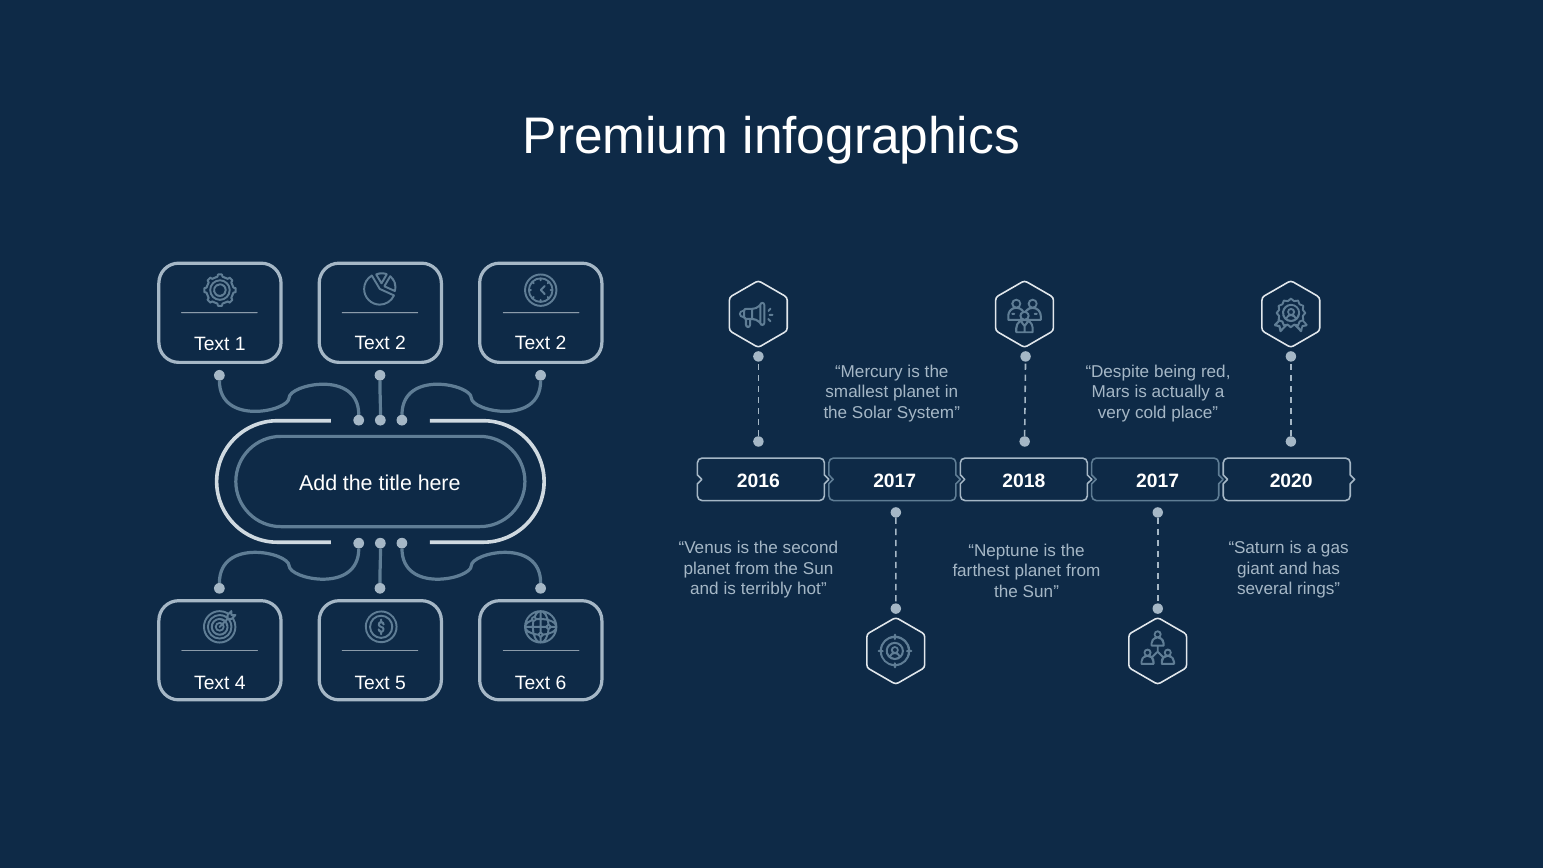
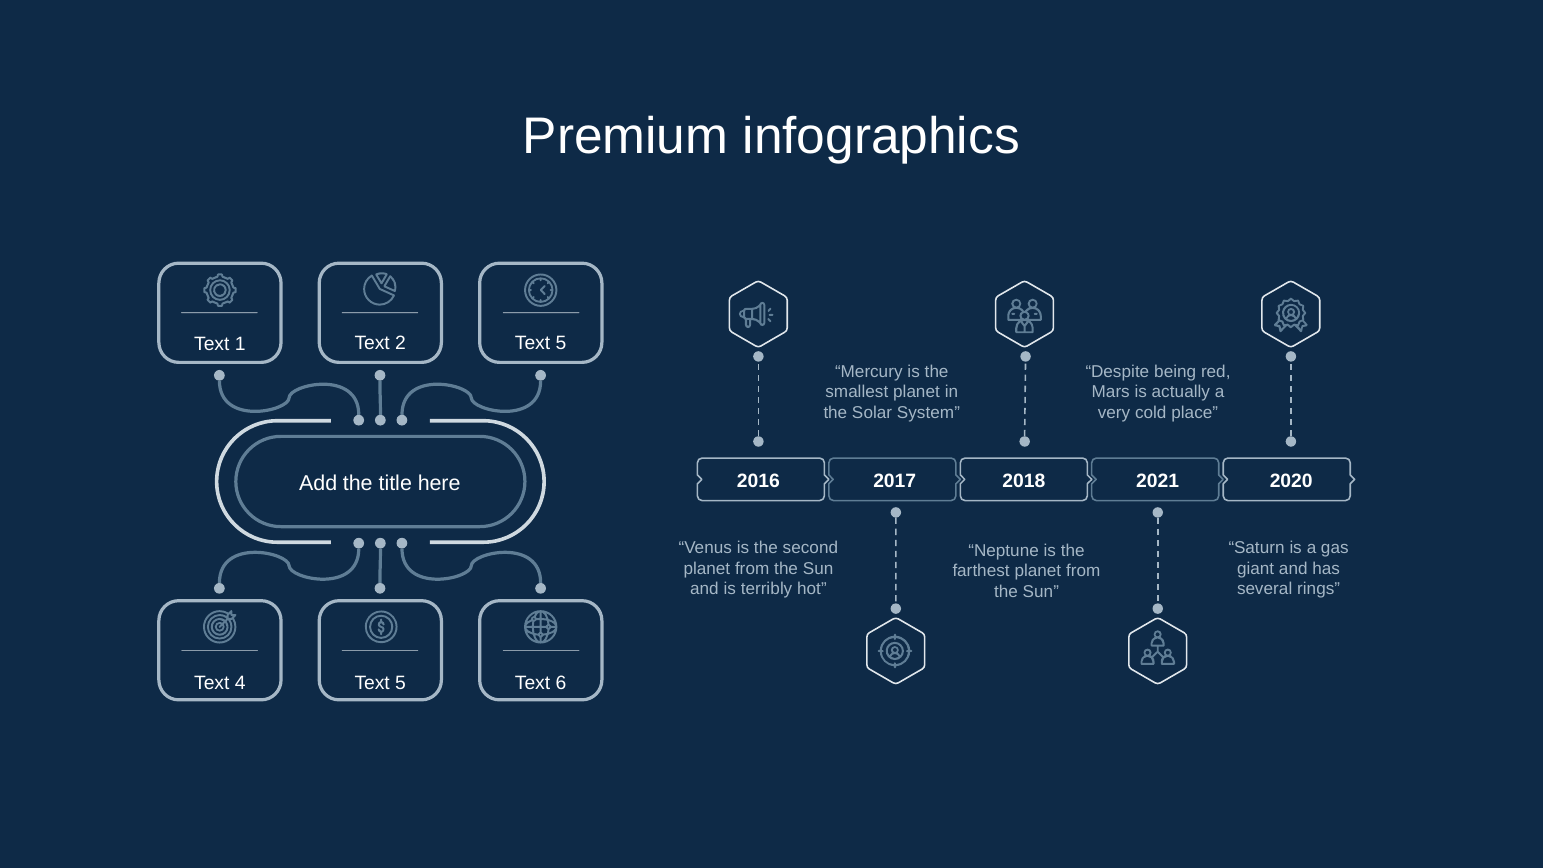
2 Text 2: 2 -> 5 (561, 344)
2018 2017: 2017 -> 2021 (1158, 481)
